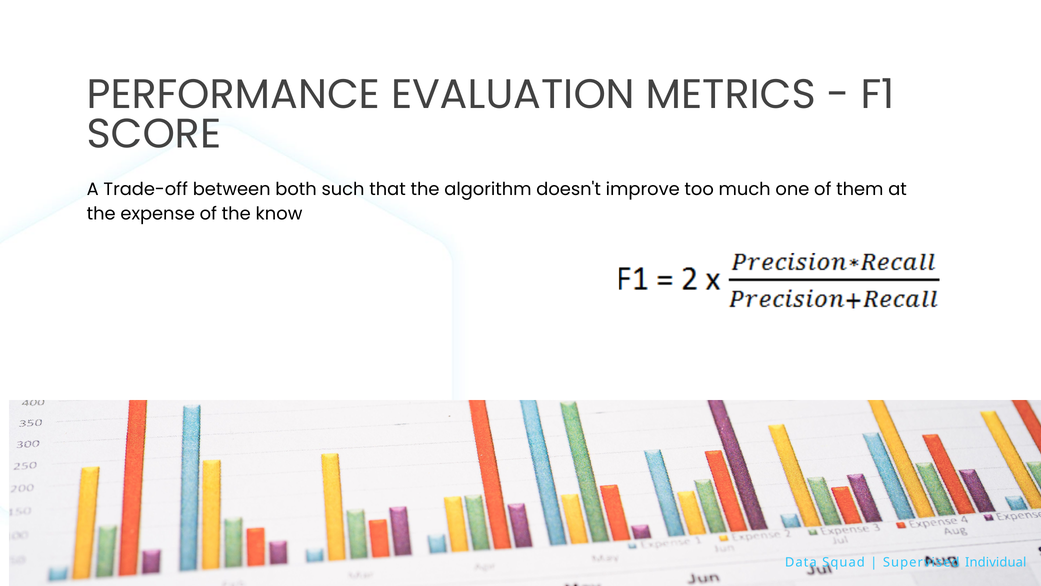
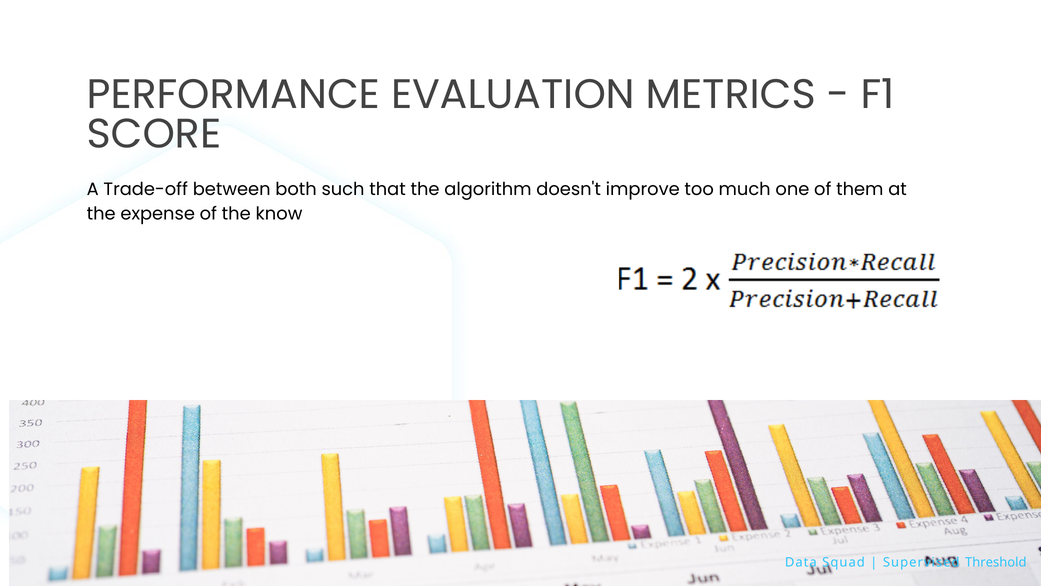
Individual: Individual -> Threshold (996, 562)
